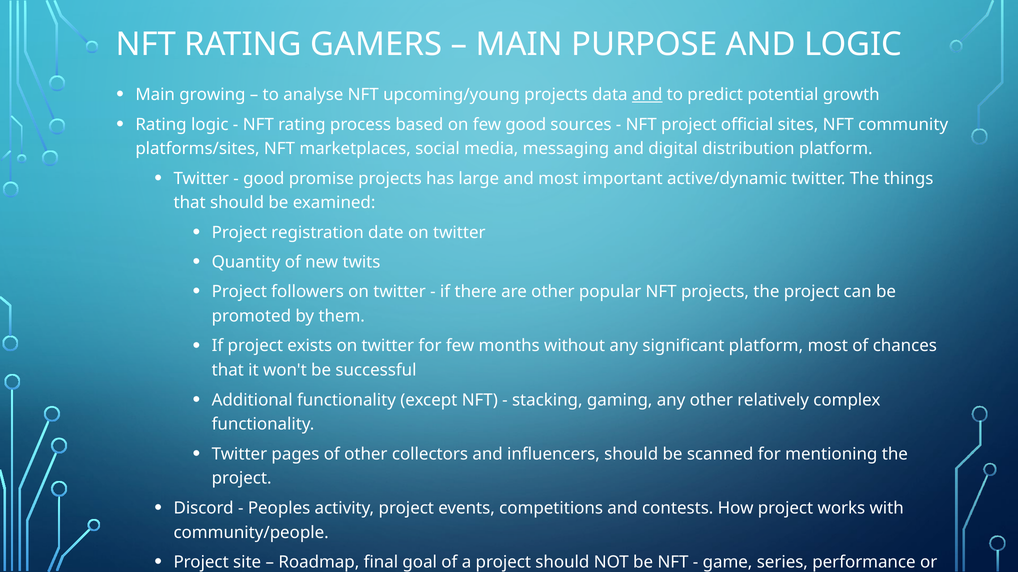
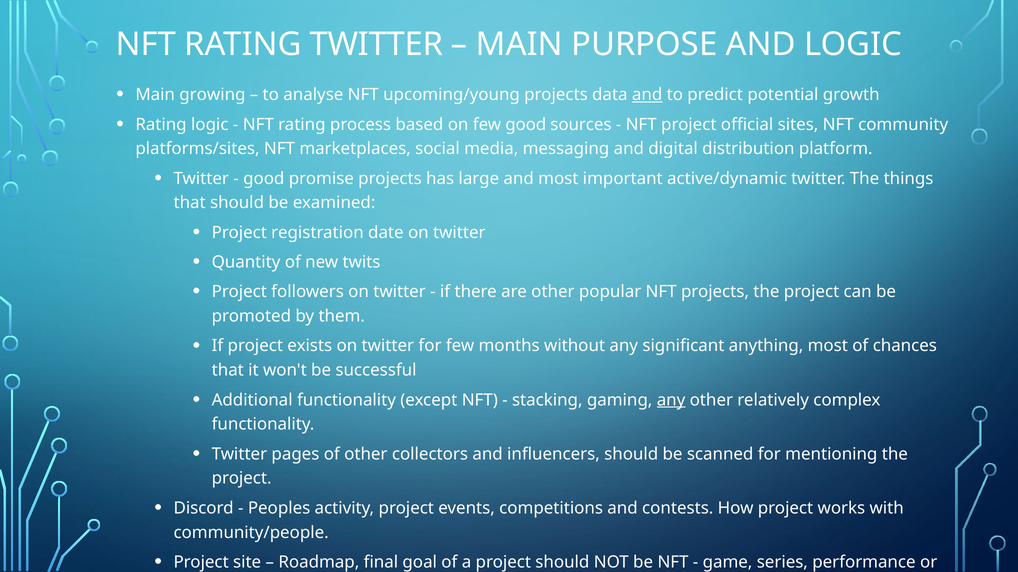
RATING GAMERS: GAMERS -> TWITTER (376, 45)
significant platform: platform -> anything (766, 346)
any underline: none -> present (671, 400)
